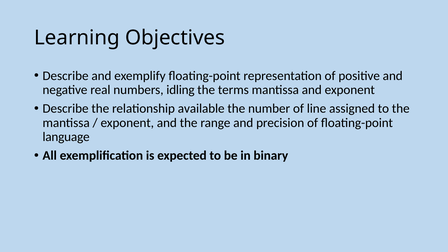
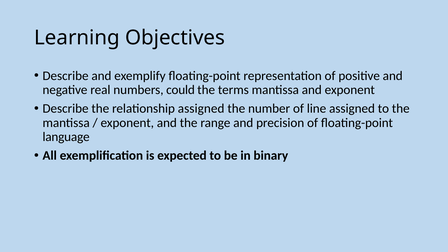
idling: idling -> could (180, 90)
relationship available: available -> assigned (201, 109)
